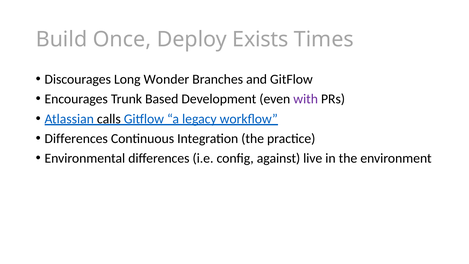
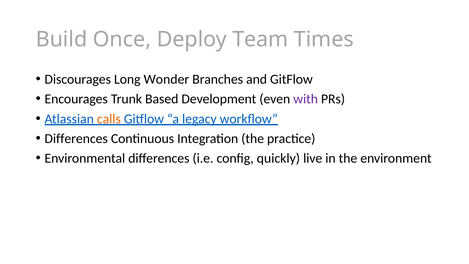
Exists: Exists -> Team (260, 39)
calls colour: black -> orange (109, 119)
against: against -> quickly (278, 158)
